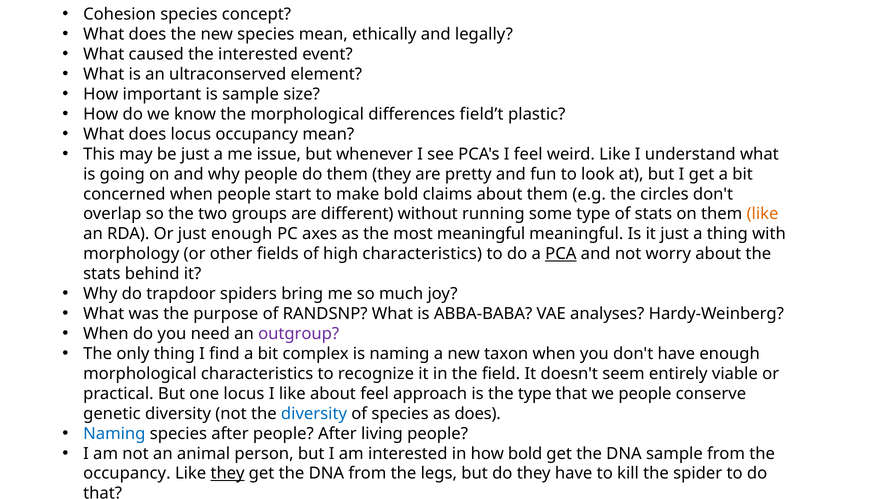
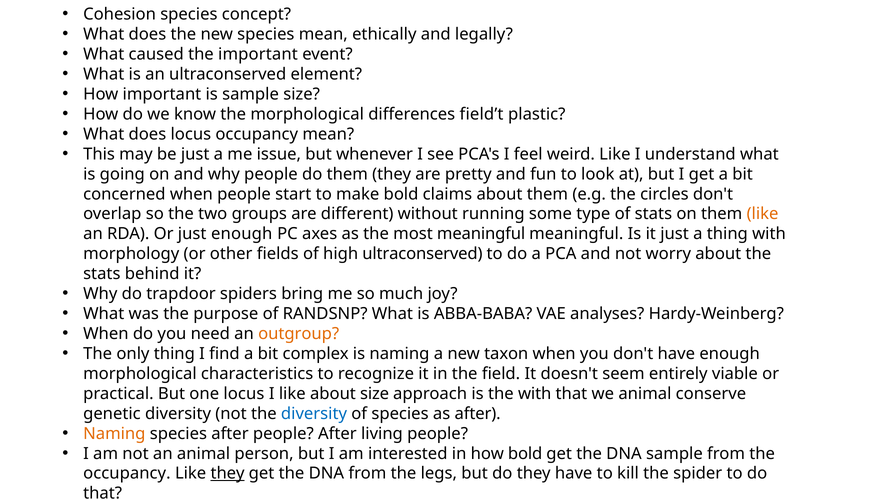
the interested: interested -> important (258, 54)
high characteristics: characteristics -> ultraconserved (422, 254)
PCA underline: present -> none (561, 254)
outgroup colour: purple -> orange (299, 334)
about feel: feel -> size (375, 394)
the type: type -> with (535, 394)
we people: people -> animal (645, 394)
as does: does -> after (478, 414)
Naming colour: blue -> orange (114, 434)
